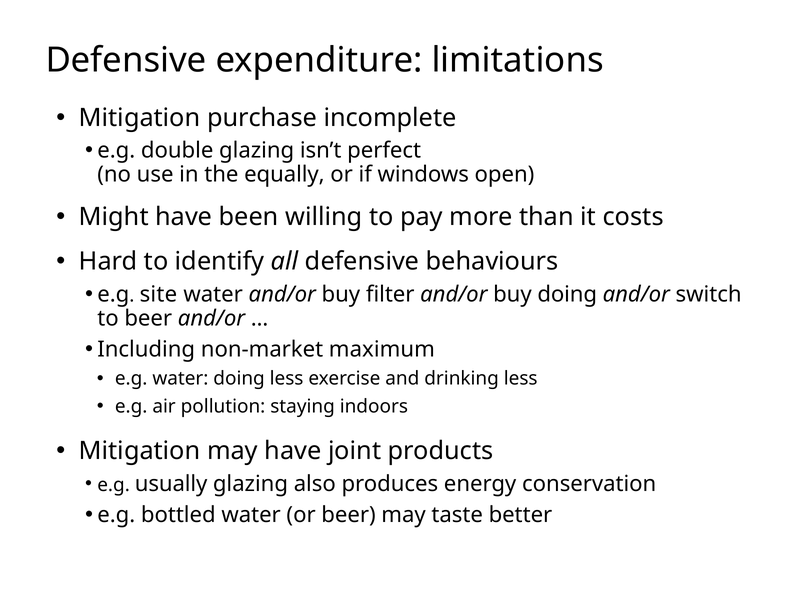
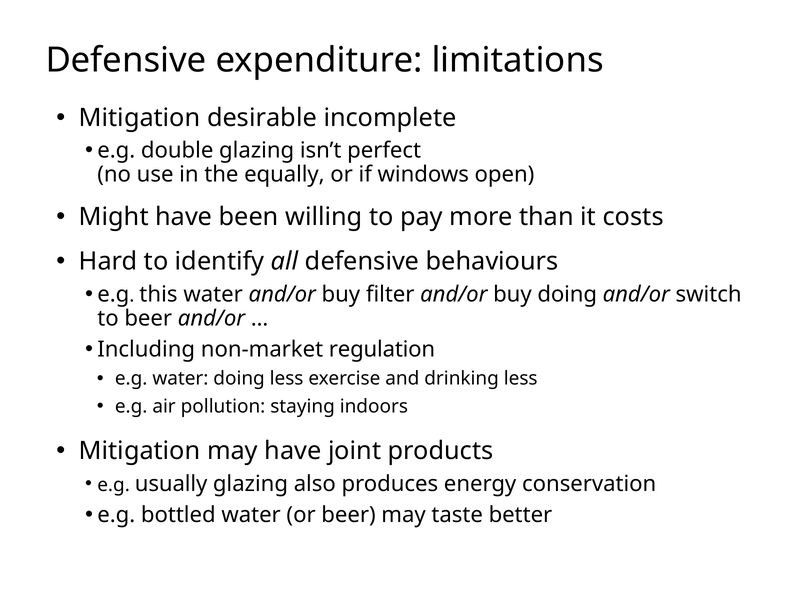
purchase: purchase -> desirable (262, 118)
site: site -> this (158, 294)
maximum: maximum -> regulation (382, 349)
